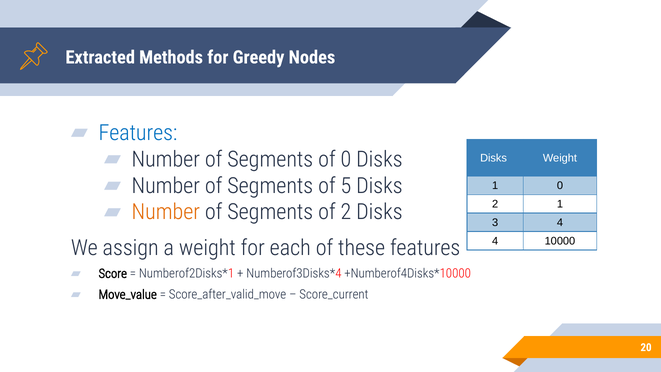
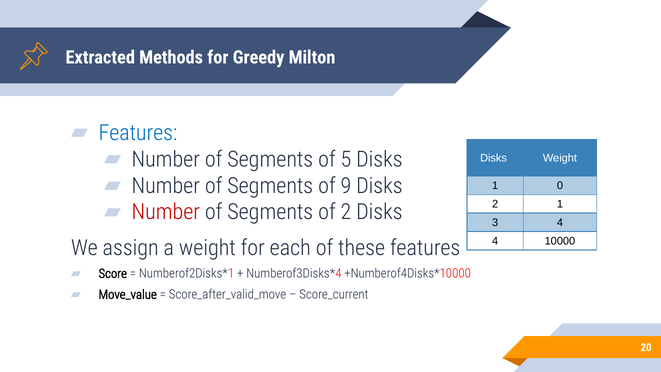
Nodes: Nodes -> Milton (312, 57)
of 0: 0 -> 5 (346, 159)
5: 5 -> 9 (346, 186)
Number colour: orange -> red (166, 212)
